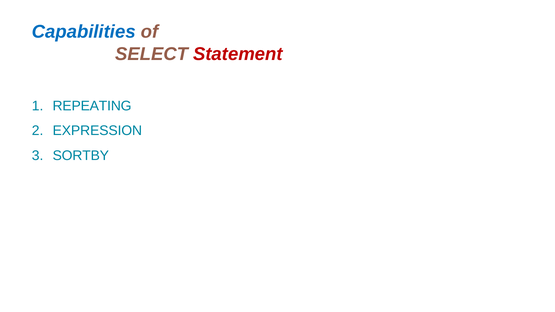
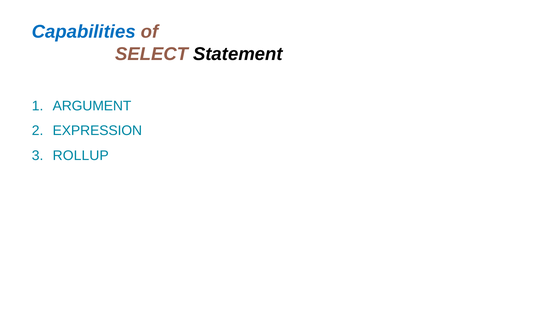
Statement colour: red -> black (238, 54)
REPEATING: REPEATING -> ARGUMENT (92, 106)
SORTBY: SORTBY -> ROLLUP (81, 156)
